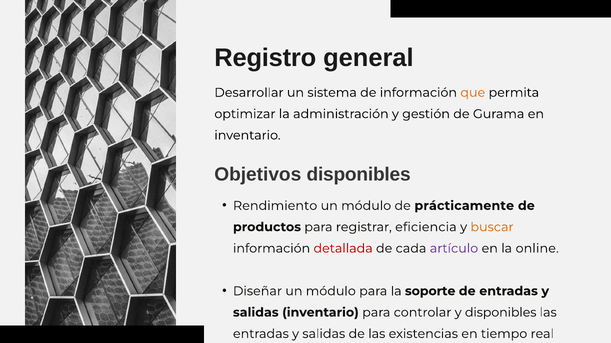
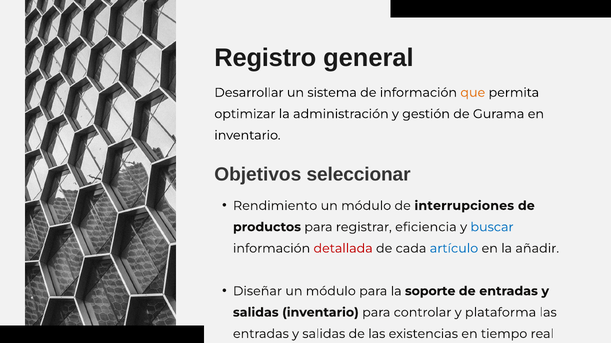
Objetivos disponibles: disponibles -> seleccionar (359, 175)
prácticamente: prácticamente -> interrupciones (464, 206)
buscar colour: orange -> blue (492, 227)
artículo colour: purple -> blue (454, 249)
online: online -> añadir (537, 249)
y disponibles: disponibles -> plataforma (501, 313)
